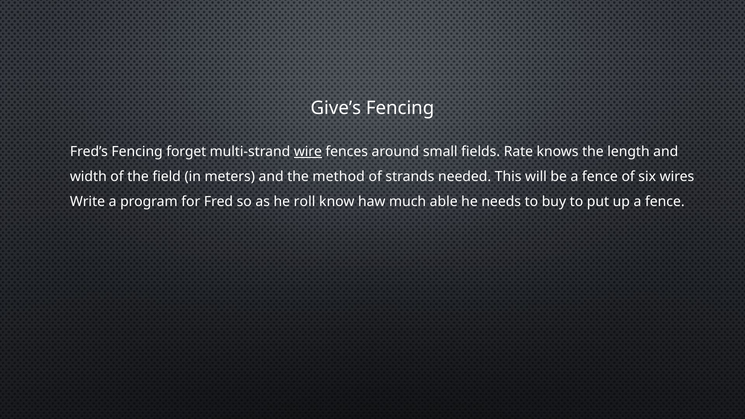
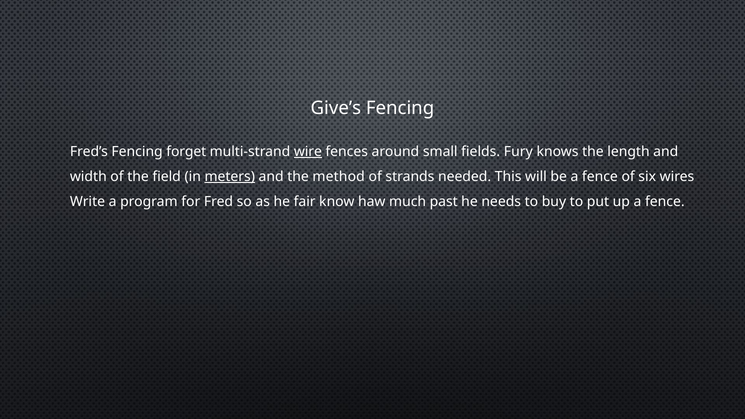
Rate: Rate -> Fury (518, 151)
meters underline: none -> present (230, 177)
roll: roll -> fair (305, 202)
able: able -> past (444, 202)
